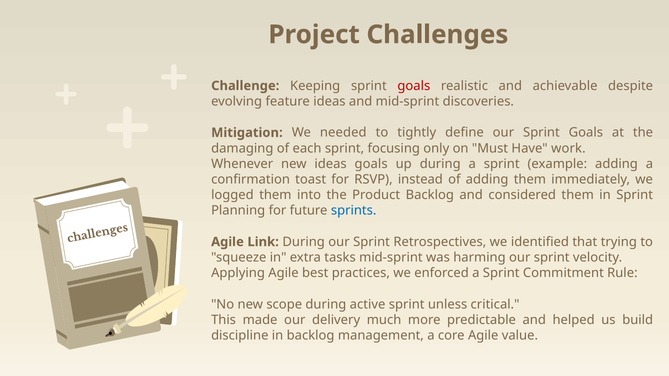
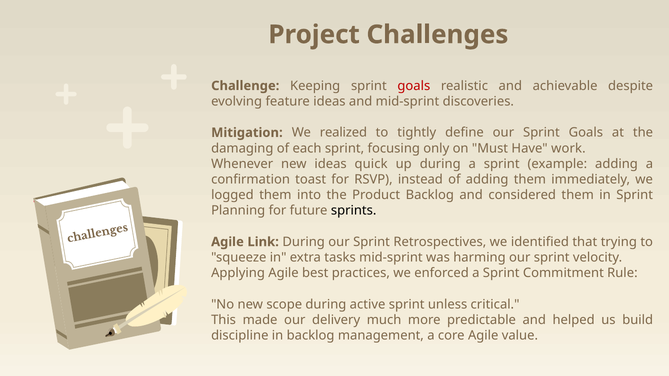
needed: needed -> realized (343, 133)
ideas goals: goals -> quick (371, 164)
sprints colour: blue -> black (354, 211)
